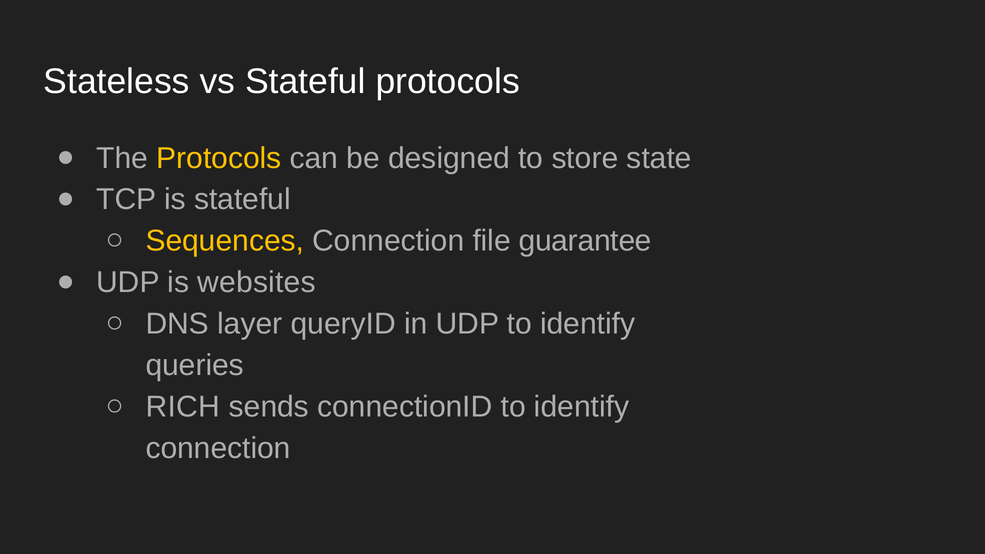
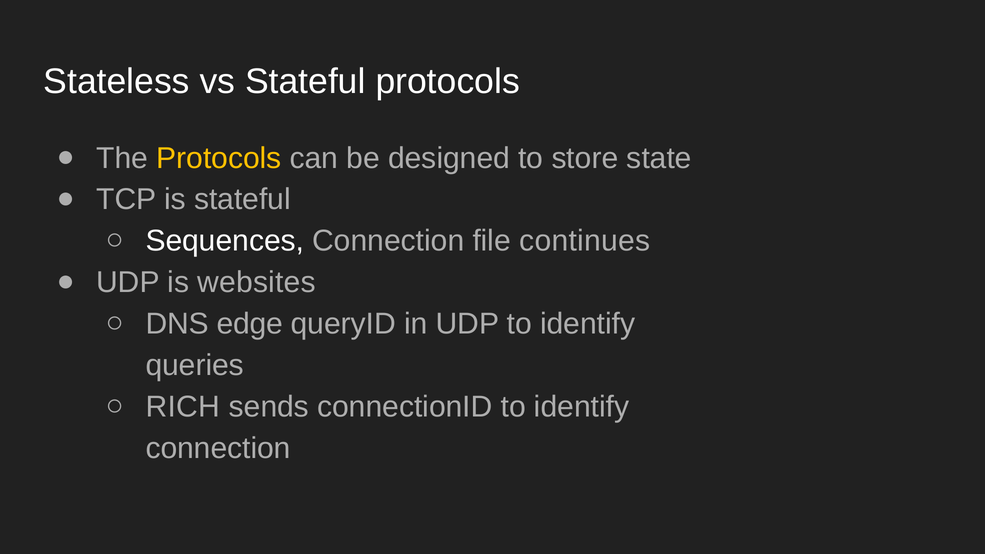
Sequences colour: yellow -> white (225, 241)
guarantee: guarantee -> continues (585, 241)
layer: layer -> edge (250, 324)
